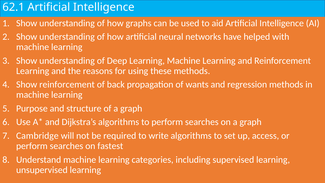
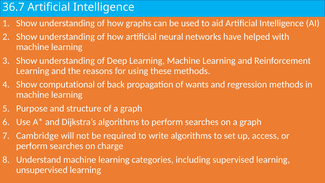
62.1: 62.1 -> 36.7 (14, 7)
Show reinforcement: reinforcement -> computational (67, 84)
fastest: fastest -> charge (110, 146)
